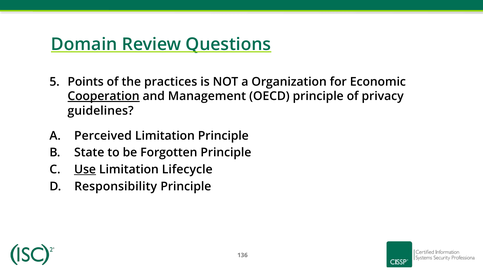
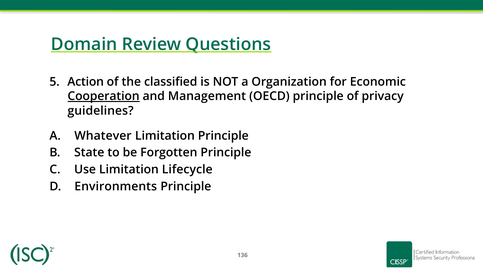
Points: Points -> Action (86, 82)
practices: practices -> classified (171, 82)
Perceived: Perceived -> Whatever (103, 136)
Use underline: present -> none (85, 169)
Responsibility: Responsibility -> Environments (116, 186)
